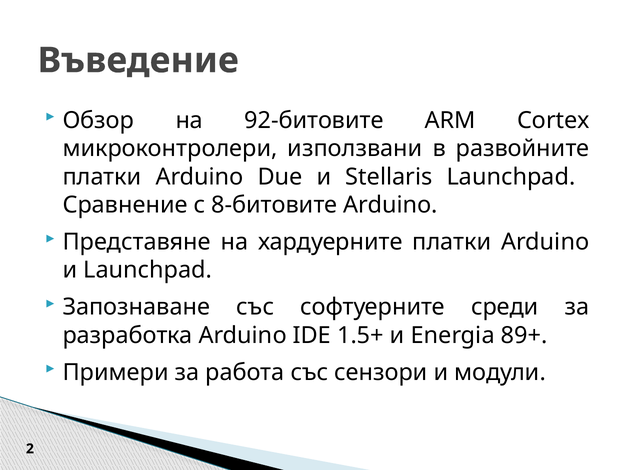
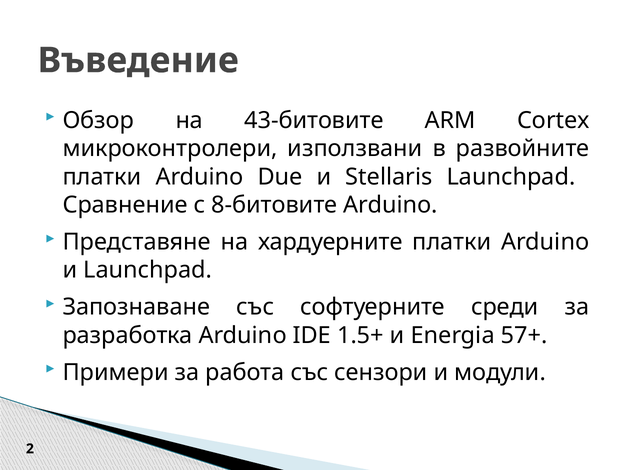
92-битовите: 92-битовите -> 43-битовите (314, 120)
89+: 89+ -> 57+ (524, 336)
